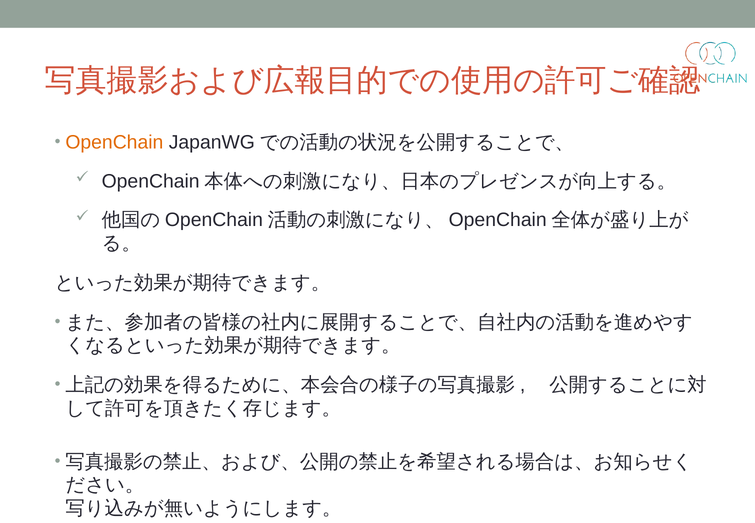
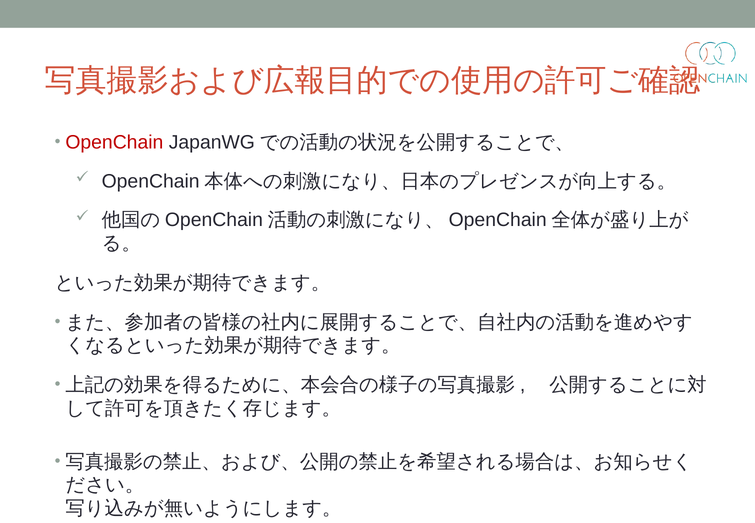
OpenChain colour: orange -> red (114, 143)
